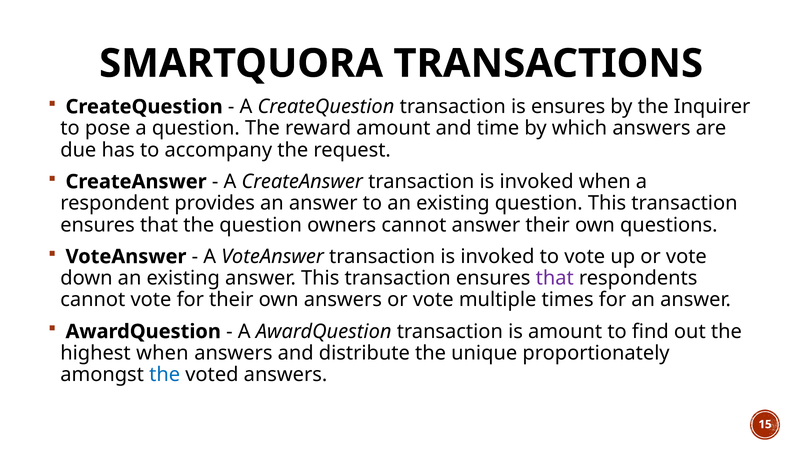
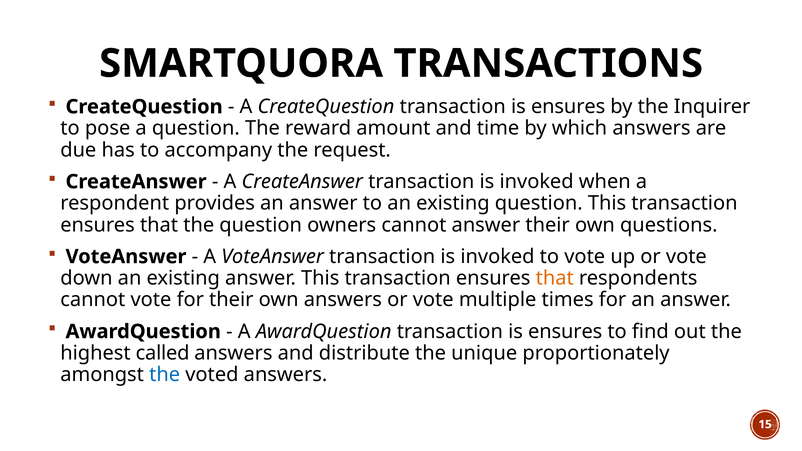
that colour: purple -> orange (555, 278)
AwardQuestion transaction is amount: amount -> ensures (565, 332)
highest when: when -> called (163, 353)
